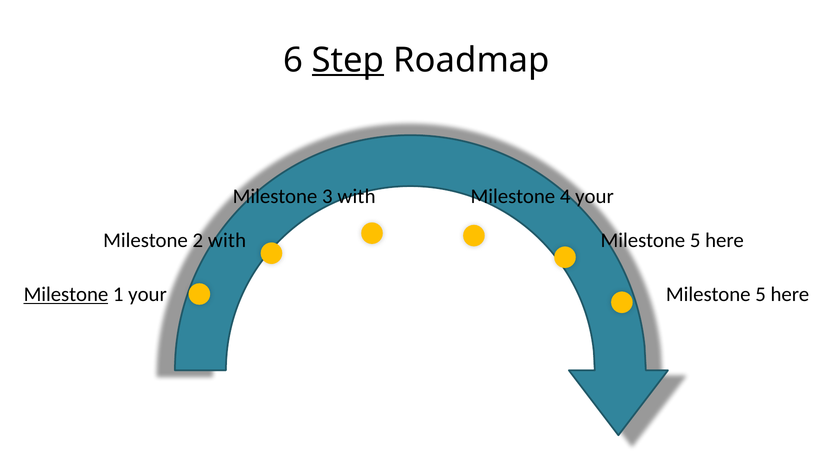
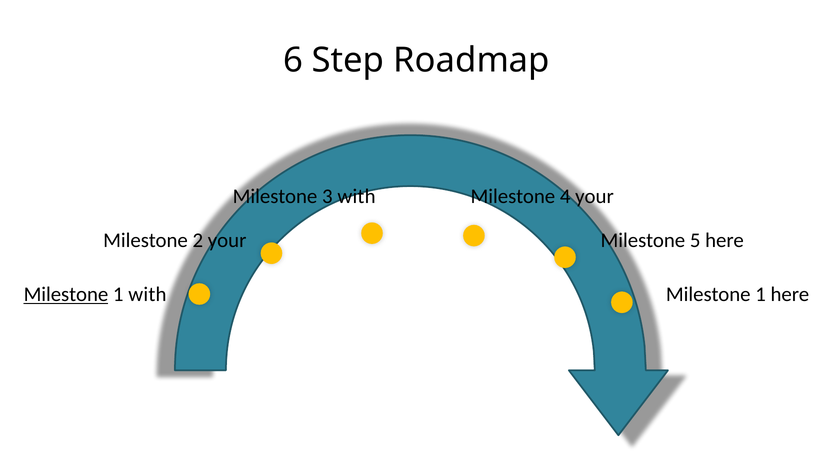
Step underline: present -> none (348, 60)
2 with: with -> your (227, 240)
1 your: your -> with (147, 295)
5: 5 -> 1 (761, 295)
